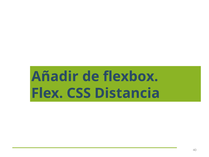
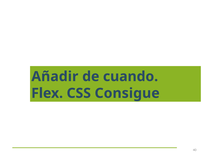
flexbox: flexbox -> cuando (131, 76)
Distancia: Distancia -> Consigue (127, 93)
